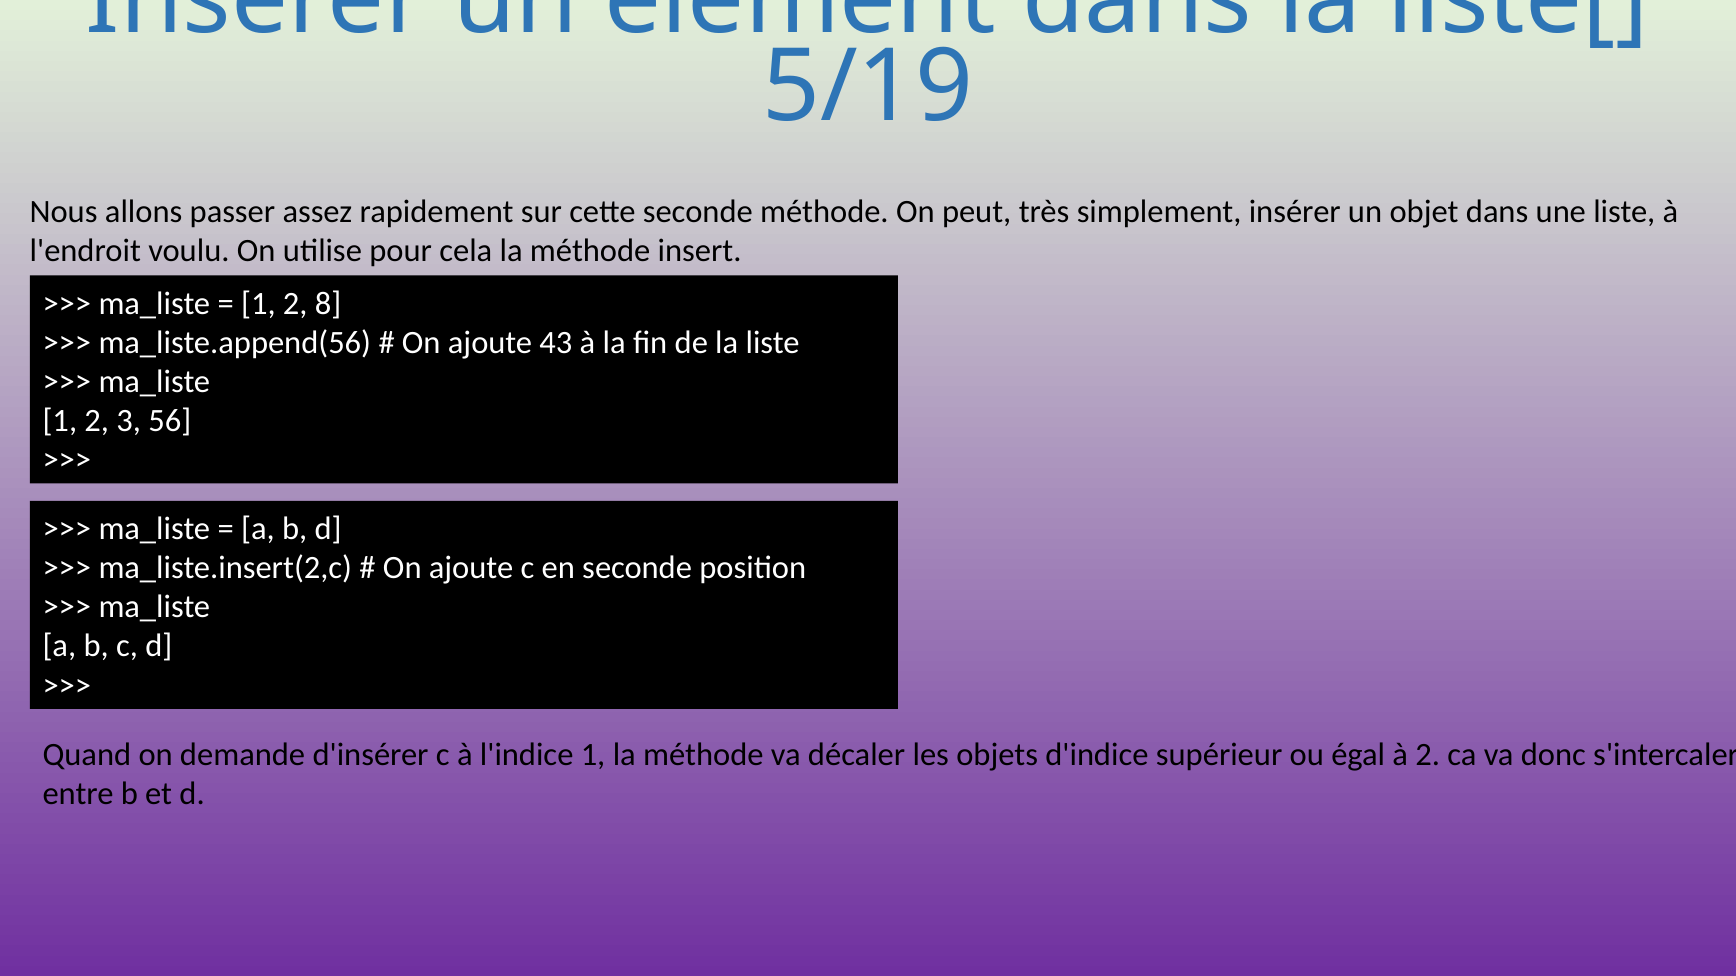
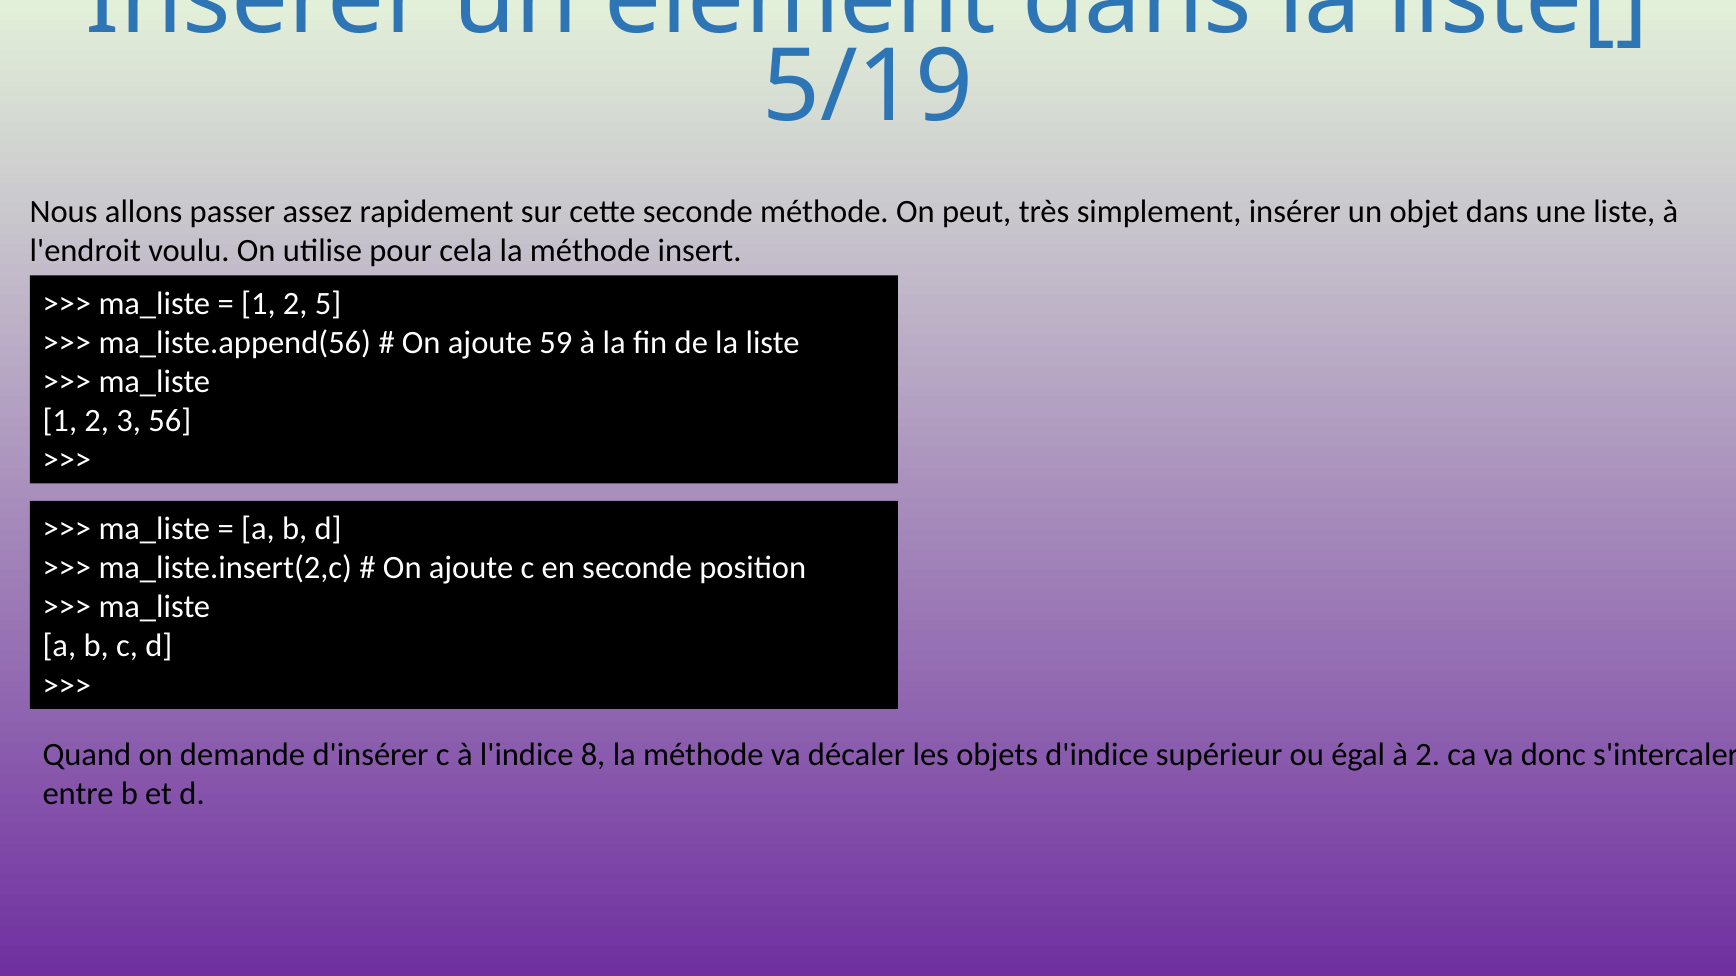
8: 8 -> 5 (328, 304)
43: 43 -> 59 (556, 343)
l'indice 1: 1 -> 8 (593, 755)
